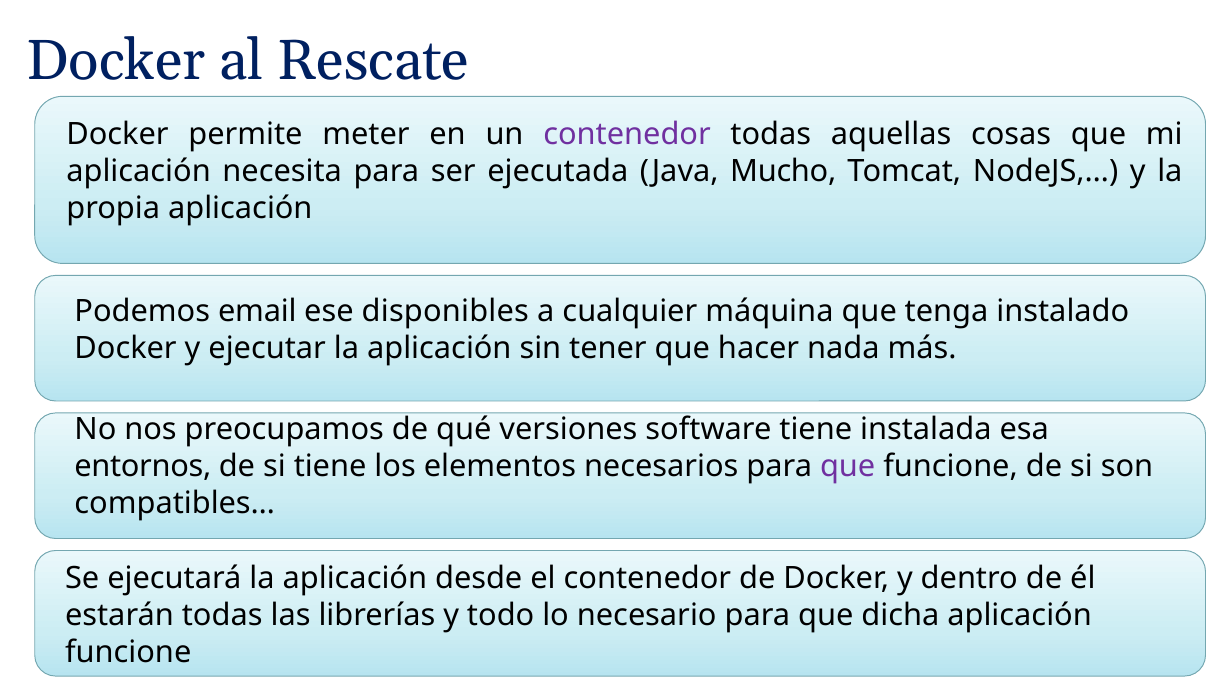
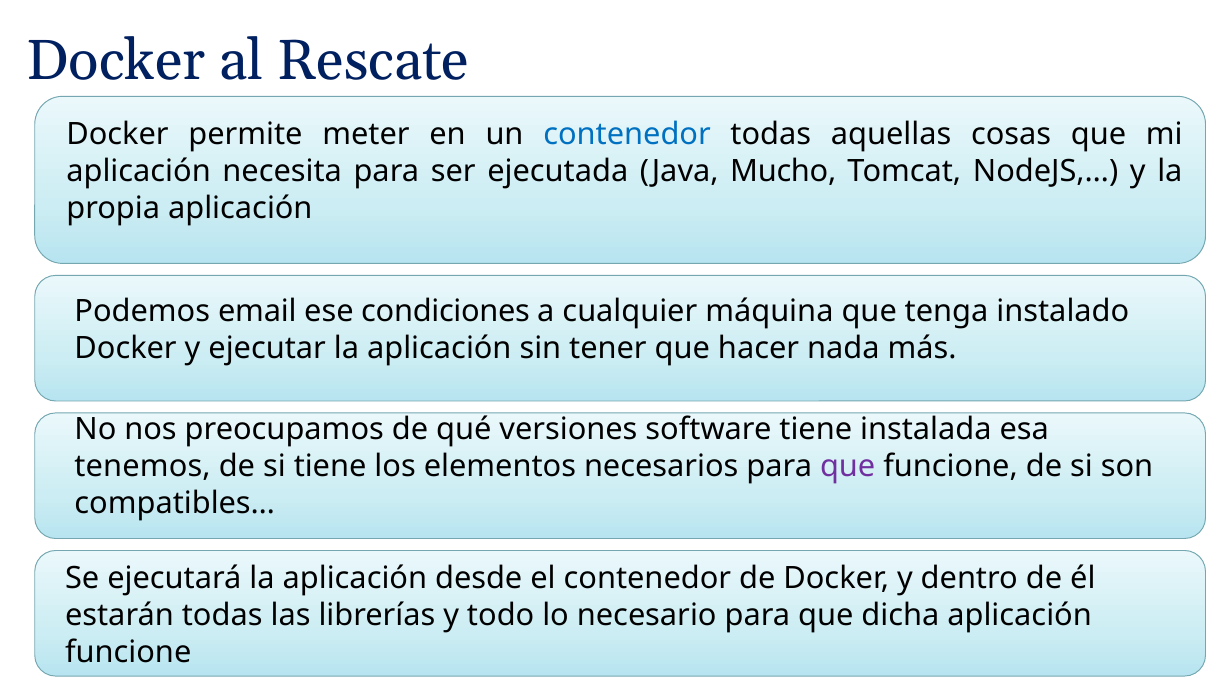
contenedor colour: purple -> blue (627, 135)
disponibles: disponibles -> condiciones (446, 312)
entornos: entornos -> tenemos (143, 466)
